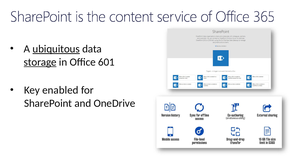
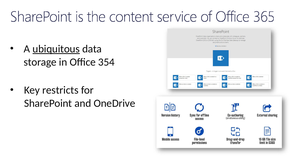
storage underline: present -> none (40, 62)
601: 601 -> 354 (106, 62)
enabled: enabled -> restricts (60, 90)
